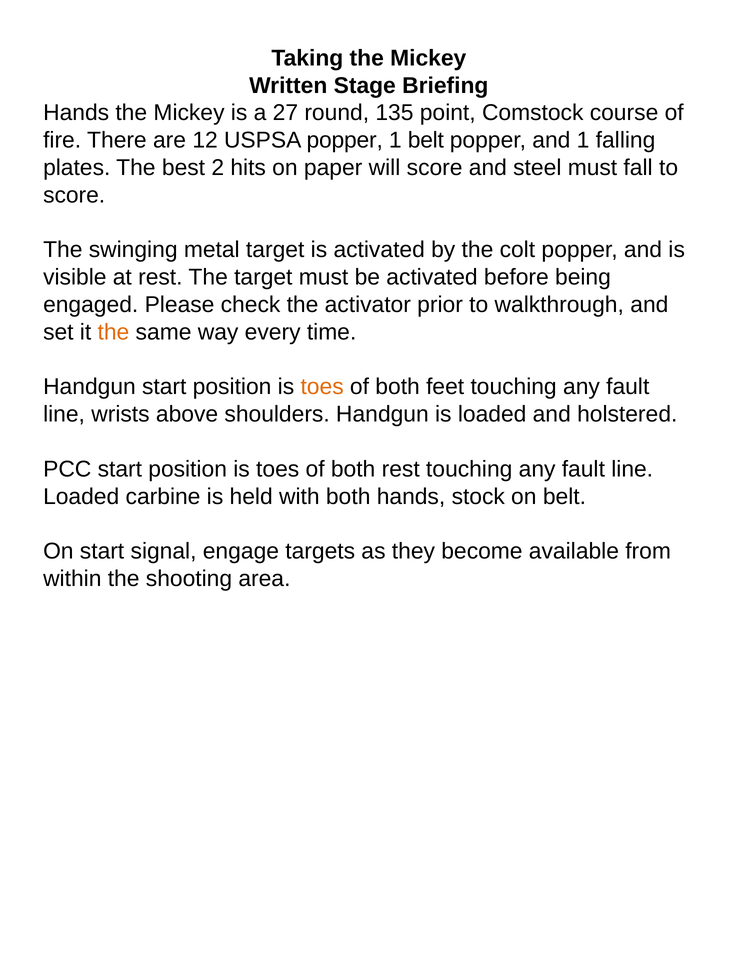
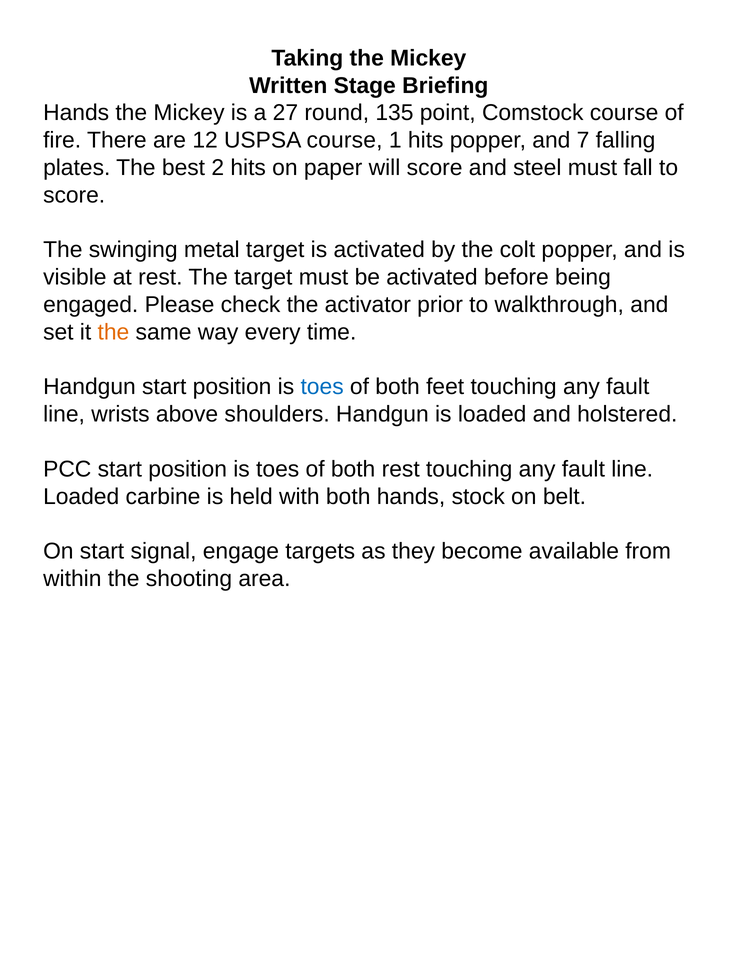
USPSA popper: popper -> course (345, 140)
1 belt: belt -> hits (426, 140)
and 1: 1 -> 7 (583, 140)
toes colour: orange -> blue (322, 387)
